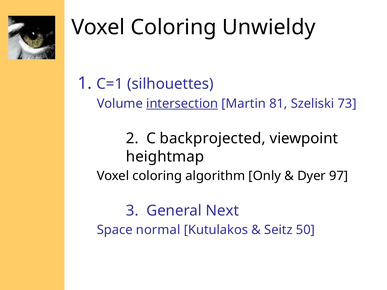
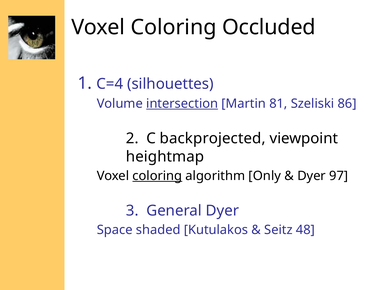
Unwieldy: Unwieldy -> Occluded (269, 27)
C=1: C=1 -> C=4 (110, 84)
73: 73 -> 86 (347, 104)
coloring underline: none -> present (157, 176)
General Next: Next -> Dyer (222, 211)
normal: normal -> shaded (158, 230)
50: 50 -> 48 (305, 230)
